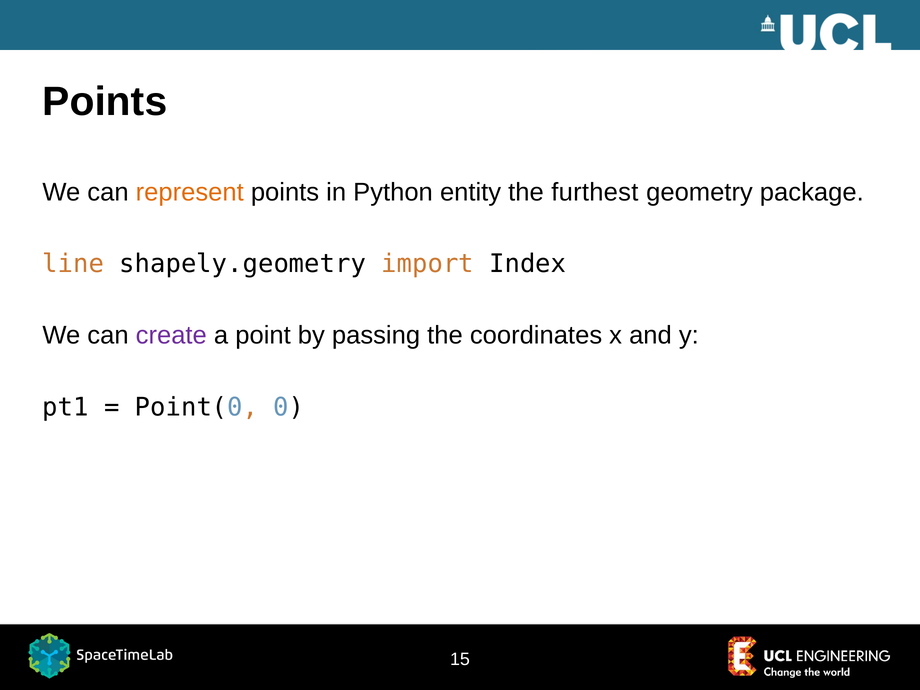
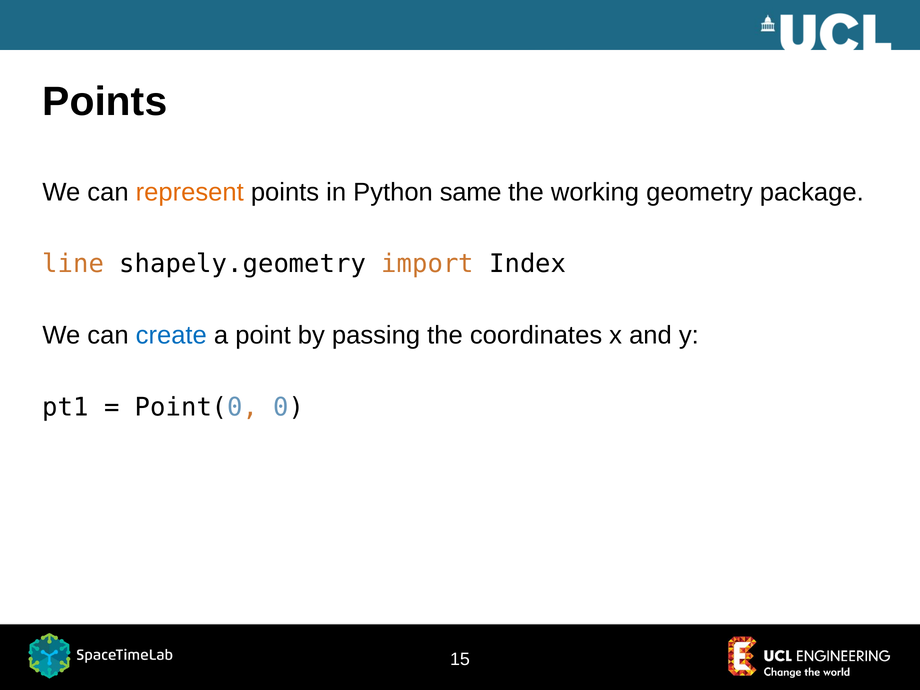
entity: entity -> same (471, 192)
furthest: furthest -> working (595, 192)
create colour: purple -> blue (171, 336)
